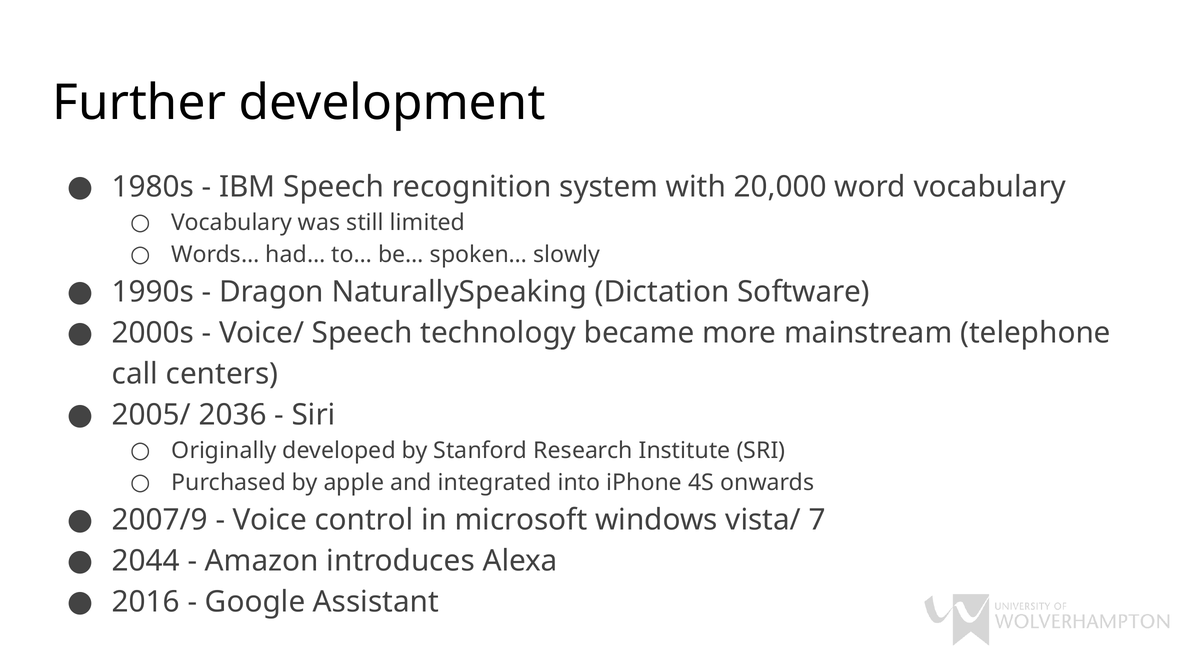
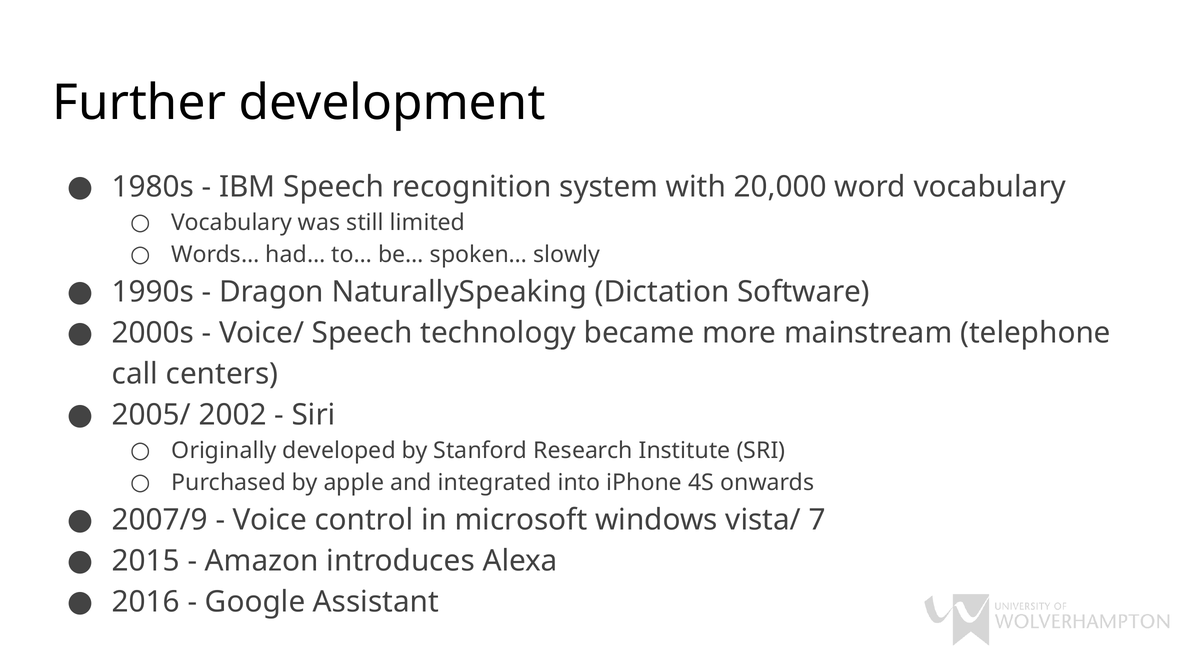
2036: 2036 -> 2002 (233, 415)
2044: 2044 -> 2015 (146, 561)
